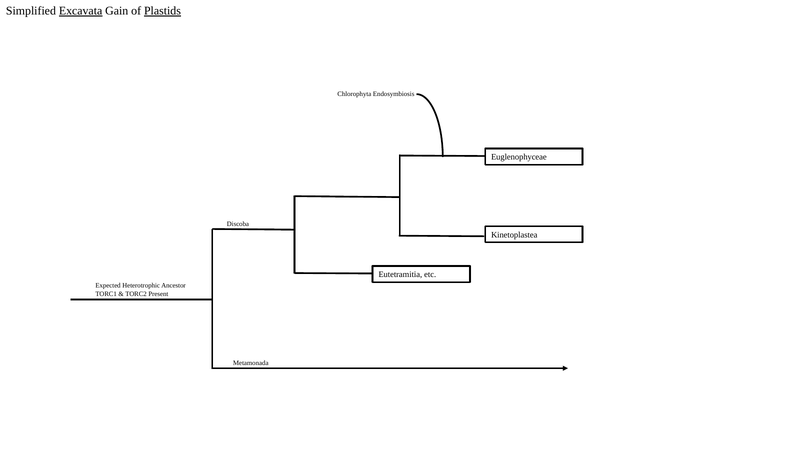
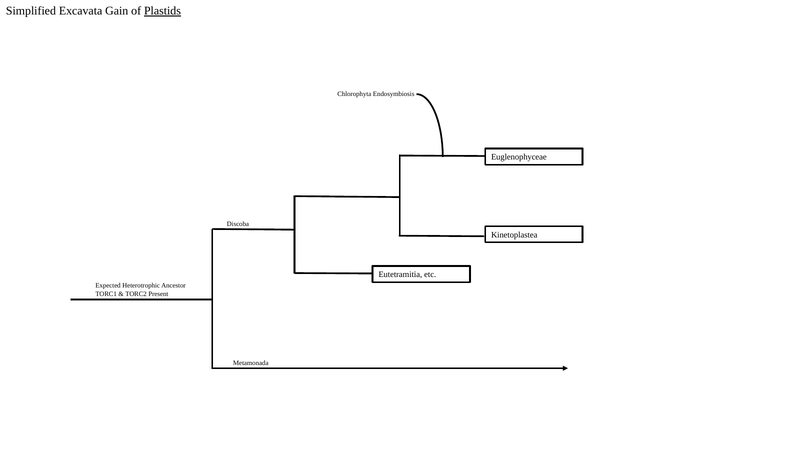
Excavata underline: present -> none (81, 11)
